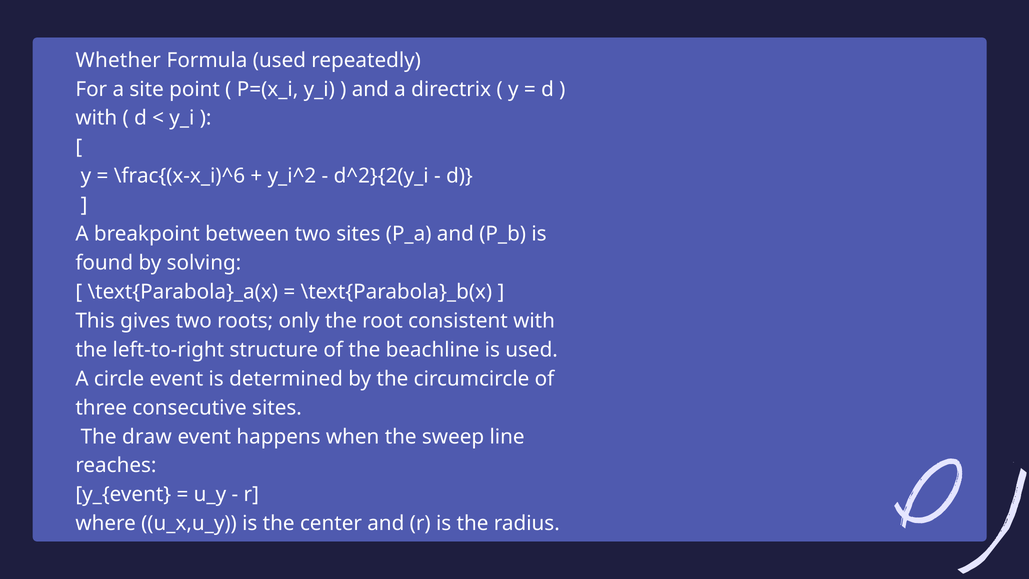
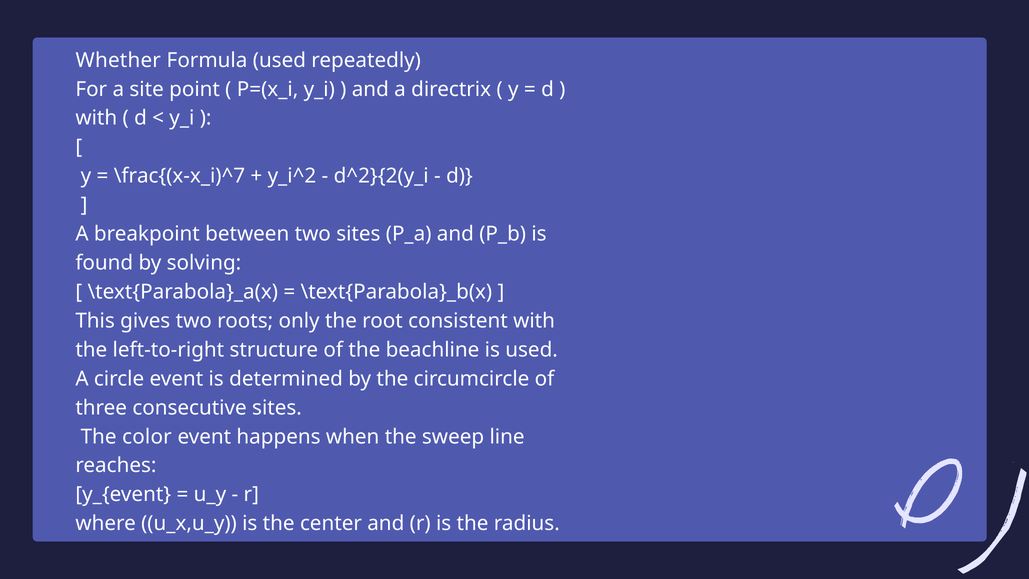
\frac{(x-x_i)^6: \frac{(x-x_i)^6 -> \frac{(x-x_i)^7 (179, 176)
draw: draw -> color (147, 437)
